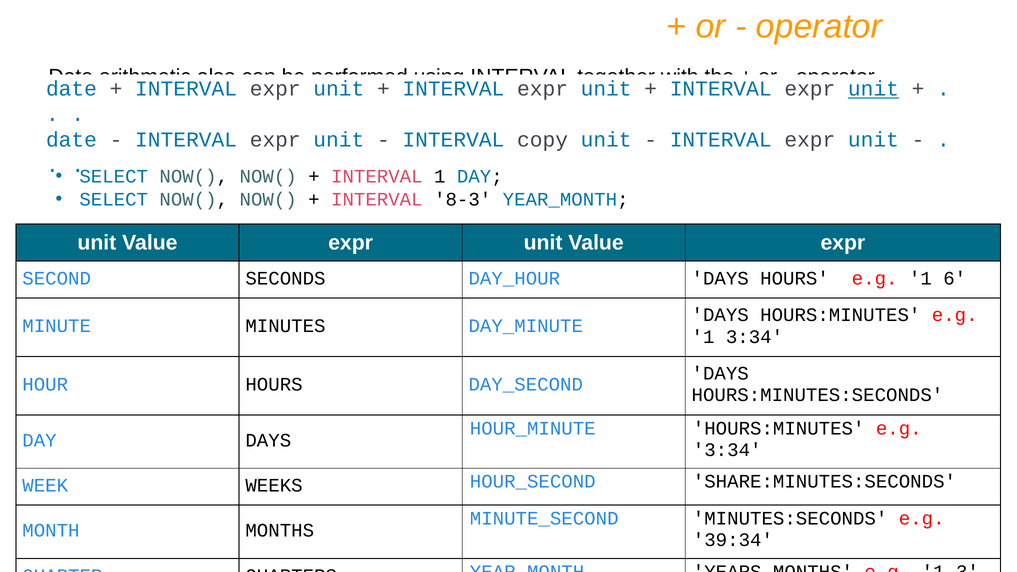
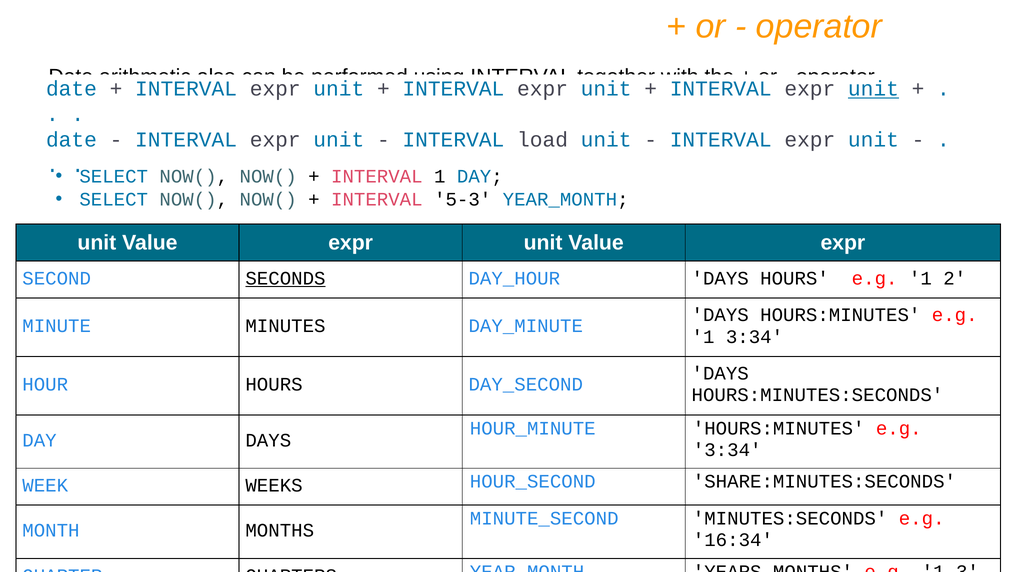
copy: copy -> load (543, 140)
8-3: 8-3 -> 5-3 (463, 199)
SECONDS underline: none -> present (285, 278)
6: 6 -> 2 (955, 278)
39:34: 39:34 -> 16:34 (733, 540)
